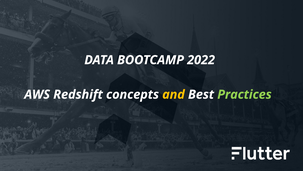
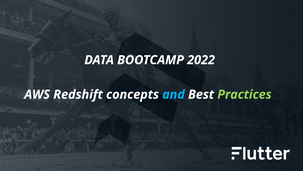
and colour: yellow -> light blue (174, 94)
